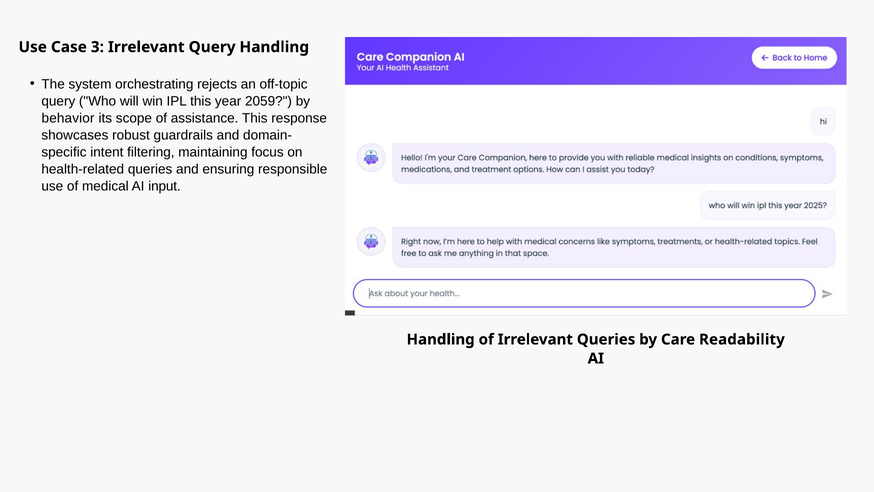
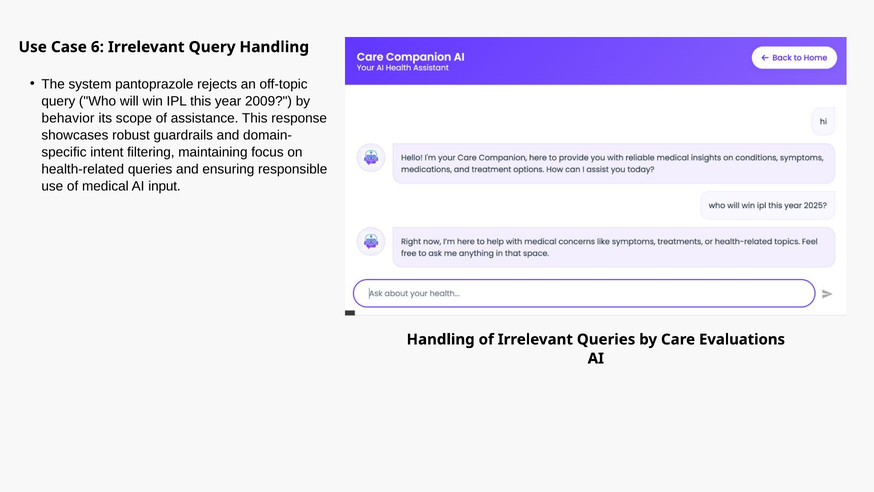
3: 3 -> 6 (97, 47)
orchestrating: orchestrating -> pantoprazole (154, 84)
2059: 2059 -> 2009 (269, 101)
Readability: Readability -> Evaluations (742, 339)
